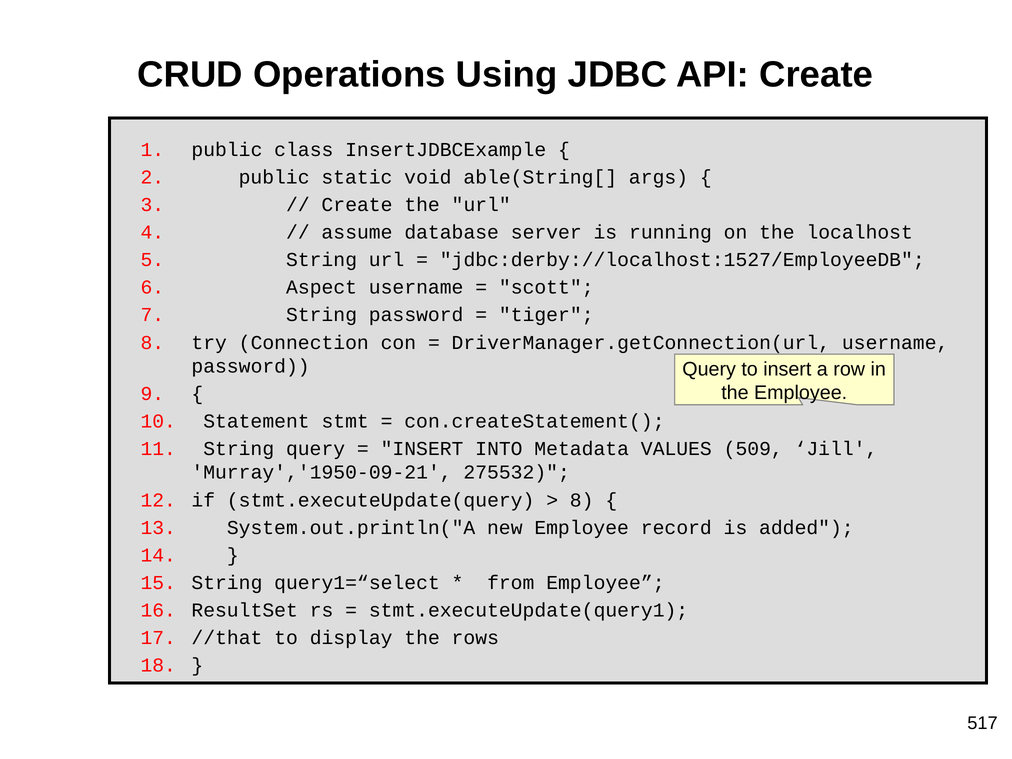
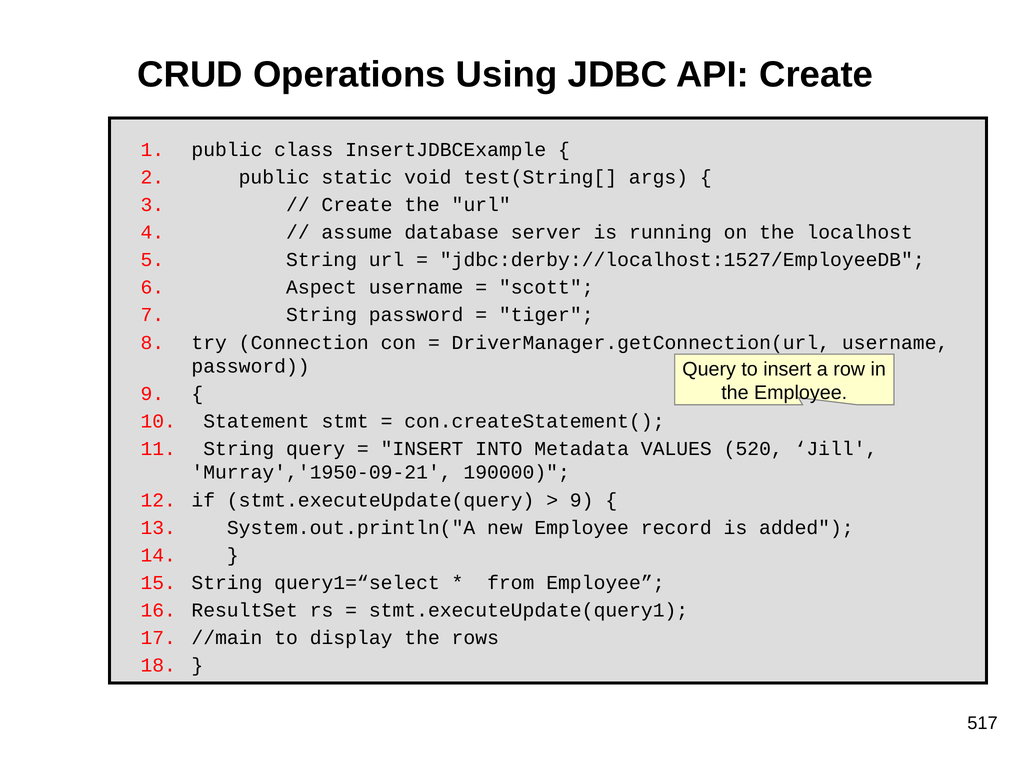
able(String[: able(String[ -> test(String[ (540, 177)
509: 509 -> 520 (753, 449)
275532: 275532 -> 190000 (517, 472)
8: 8 -> 9 (582, 500)
//that: //that -> //main (227, 638)
